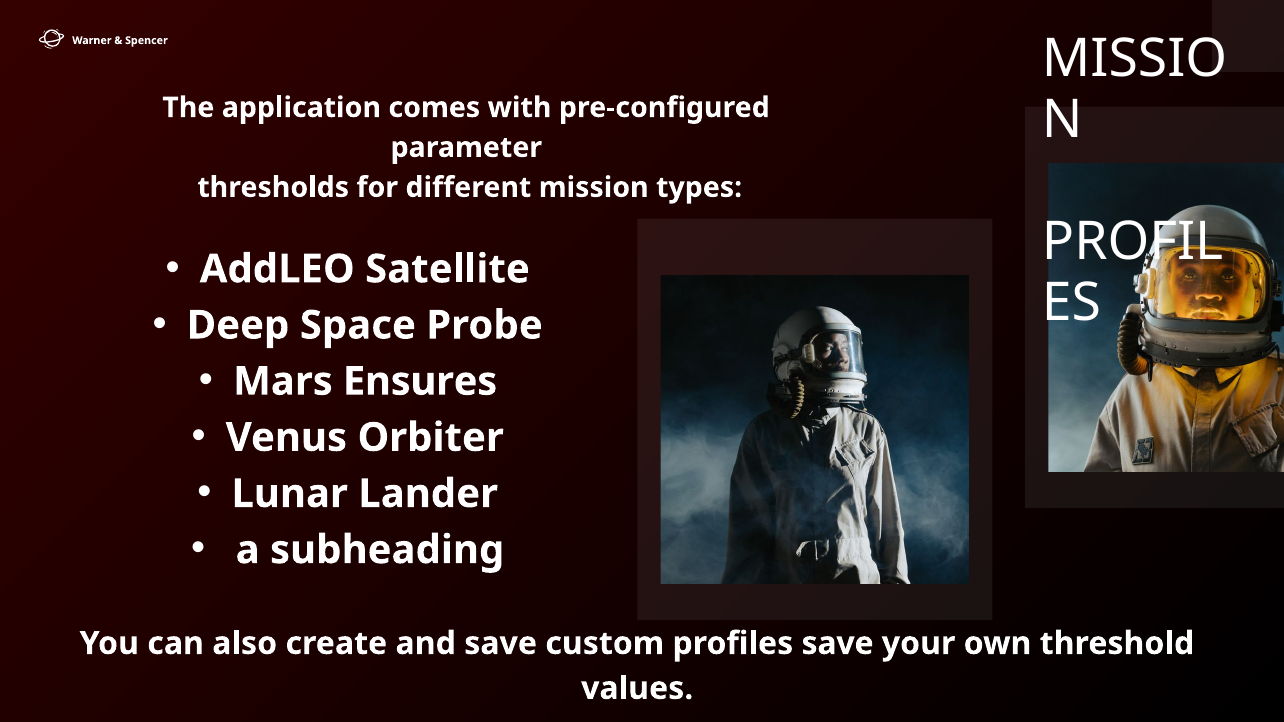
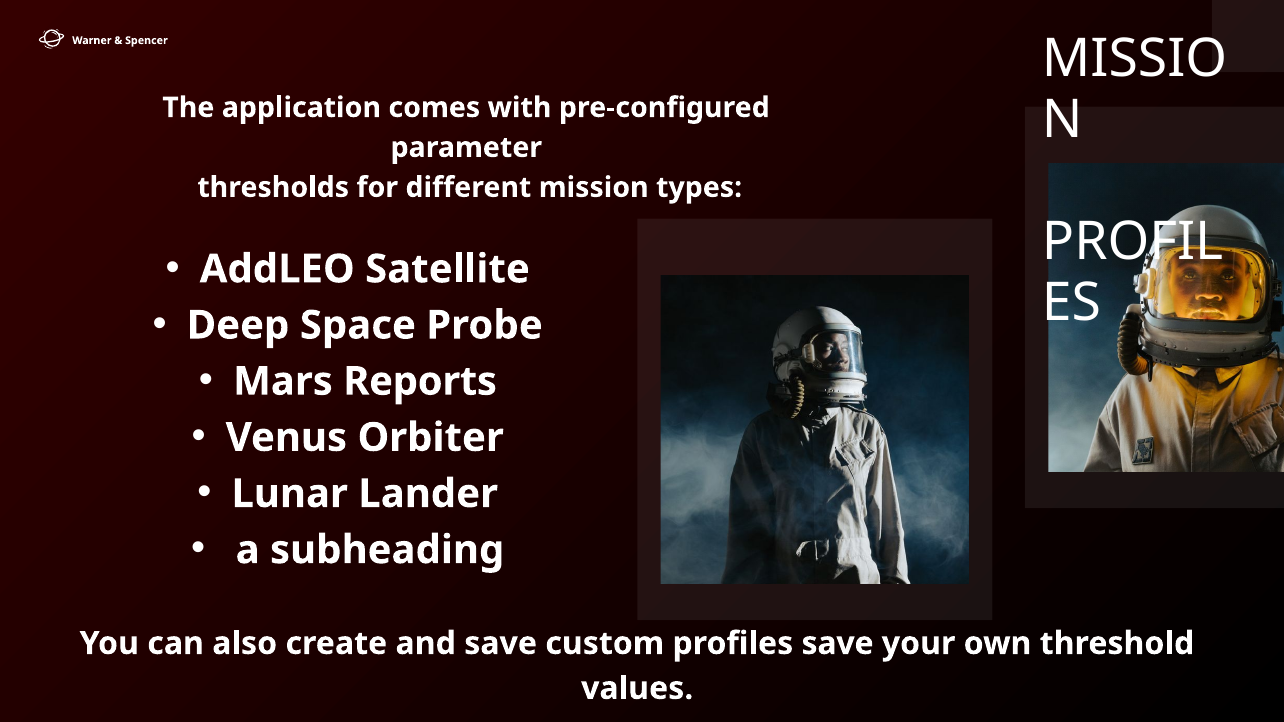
Ensures: Ensures -> Reports (420, 382)
